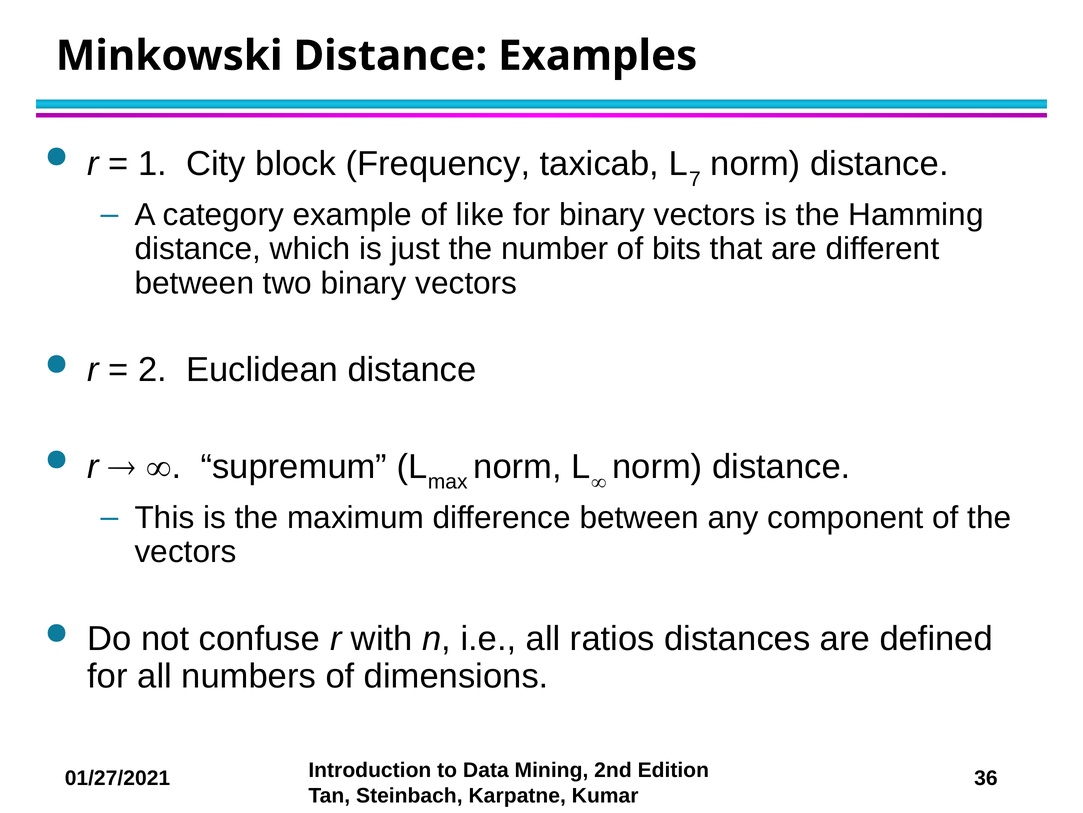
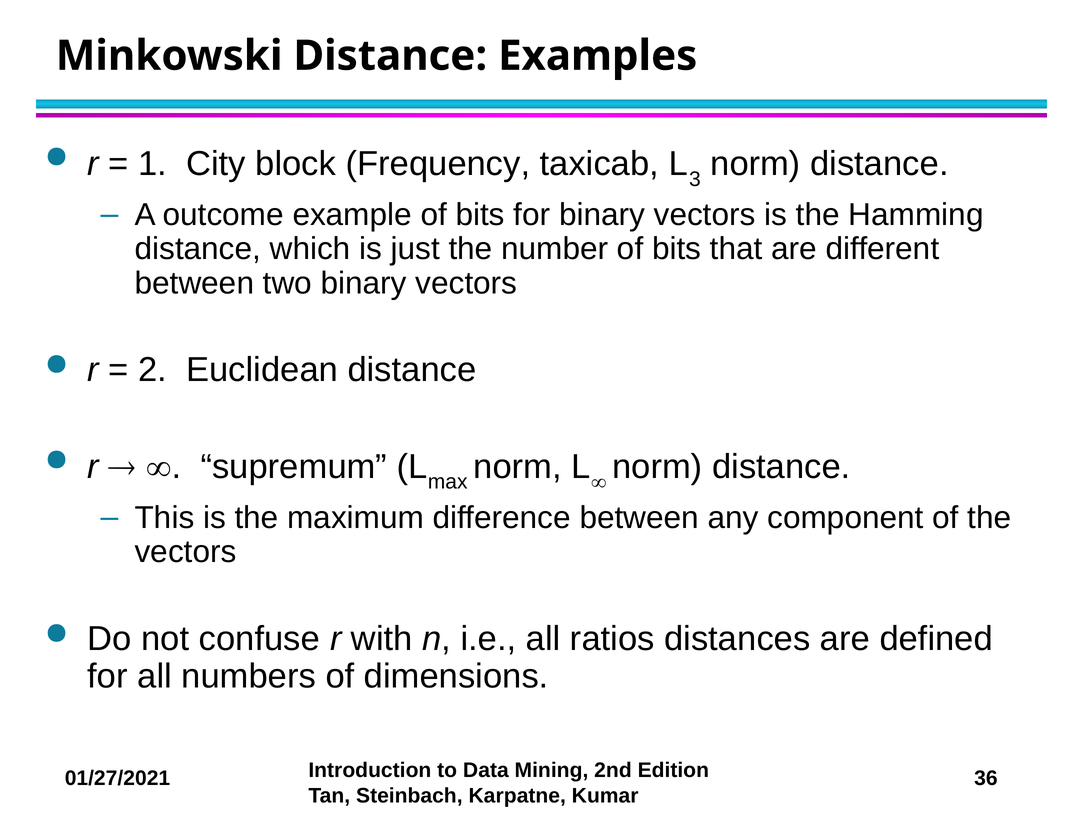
7: 7 -> 3 (695, 179)
category: category -> outcome (223, 215)
example of like: like -> bits (480, 215)
